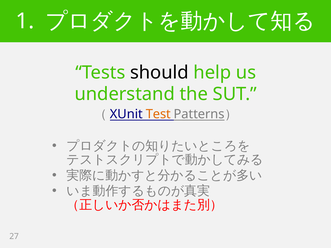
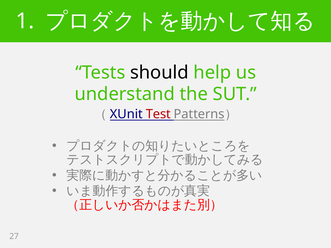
Test colour: orange -> red (158, 114)
